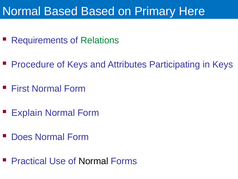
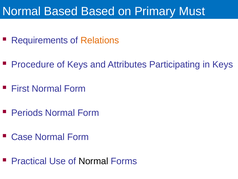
Here: Here -> Must (192, 11)
Relations colour: green -> orange (100, 40)
Explain: Explain -> Periods (27, 113)
Does: Does -> Case (22, 137)
